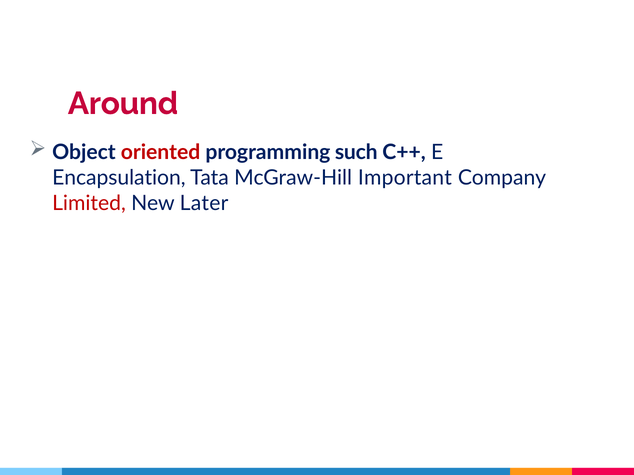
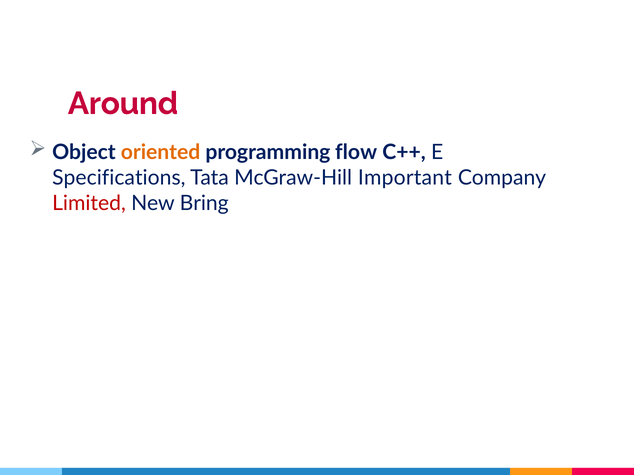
oriented colour: red -> orange (161, 153)
such: such -> flow (356, 153)
Encapsulation: Encapsulation -> Specifications (119, 178)
Later: Later -> Bring (204, 203)
